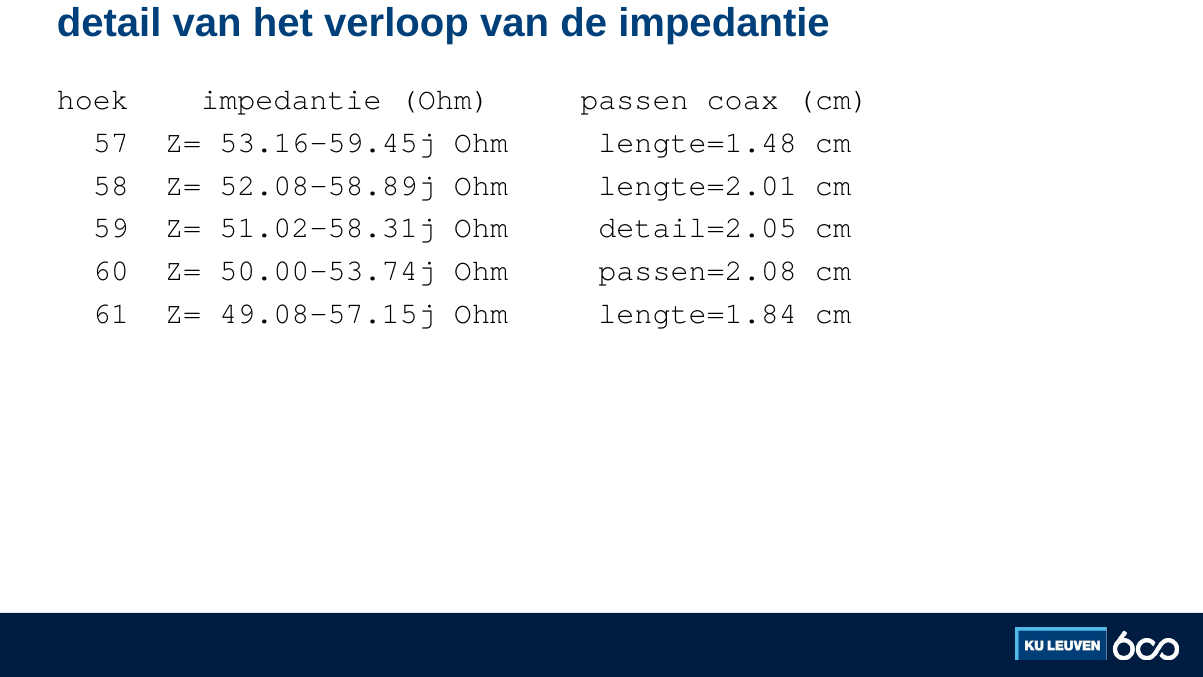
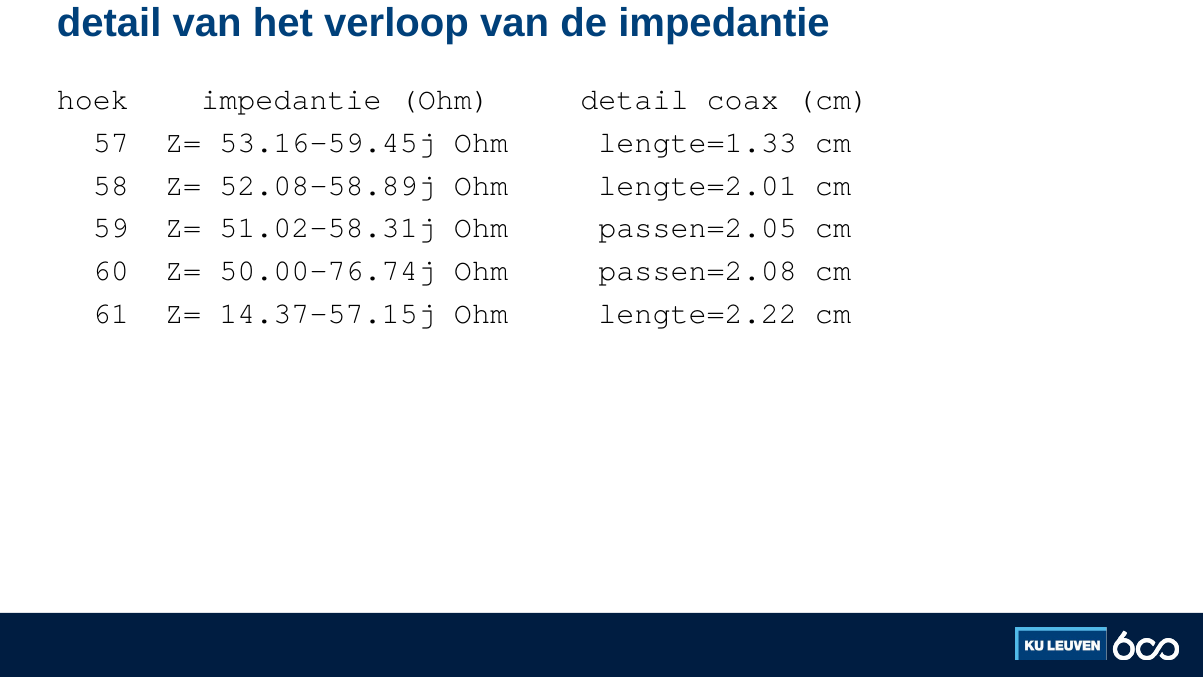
Ohm passen: passen -> detail (634, 100)
lengte=1.48: lengte=1.48 -> lengte=1.33 (698, 142)
detail=2.05: detail=2.05 -> passen=2.05 (698, 228)
50.00-53.74j: 50.00-53.74j -> 50.00-76.74j (328, 270)
49.08-57.15j: 49.08-57.15j -> 14.37-57.15j (328, 313)
lengte=1.84: lengte=1.84 -> lengte=2.22 (698, 313)
